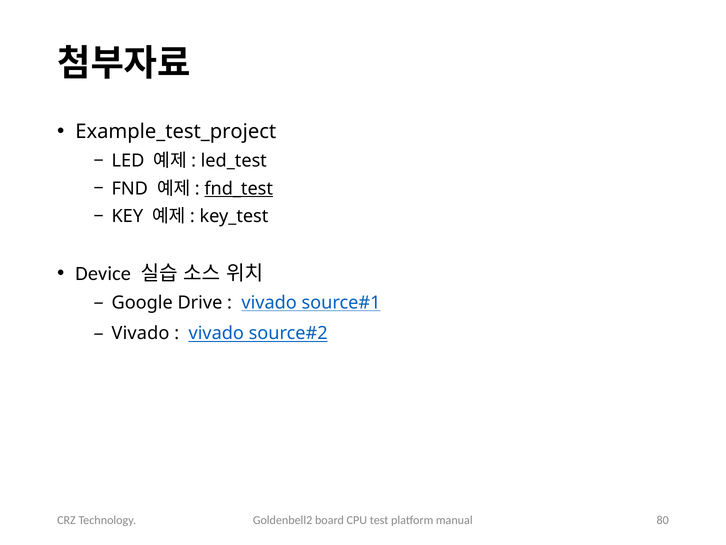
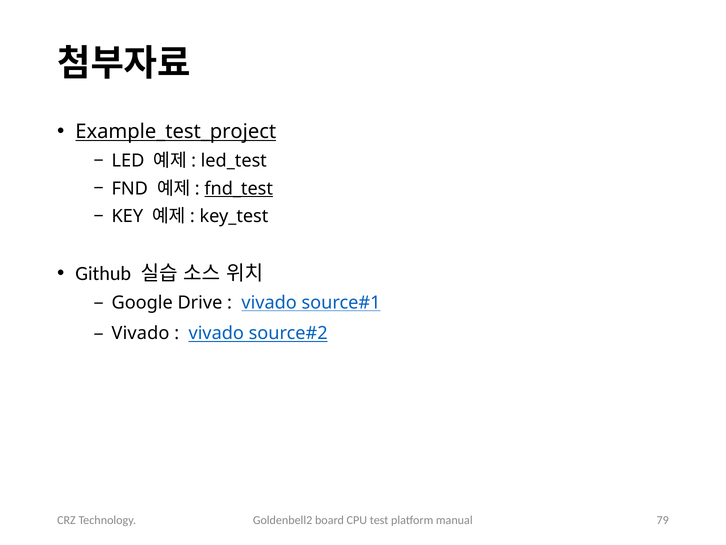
Example_test_project underline: none -> present (176, 132)
Device: Device -> Github (103, 273)
80: 80 -> 79 (663, 520)
